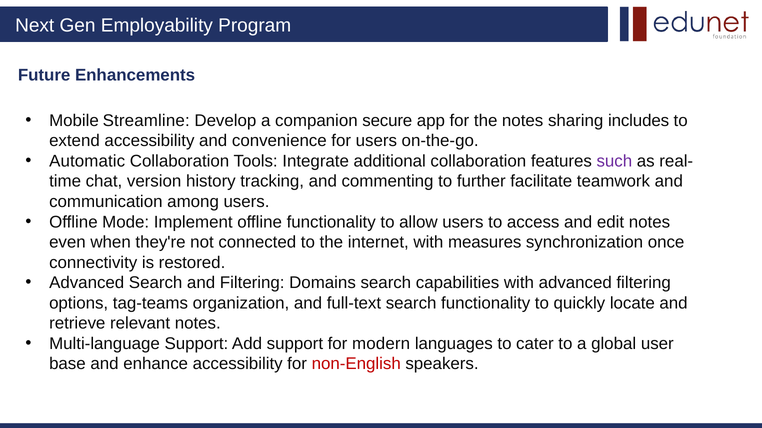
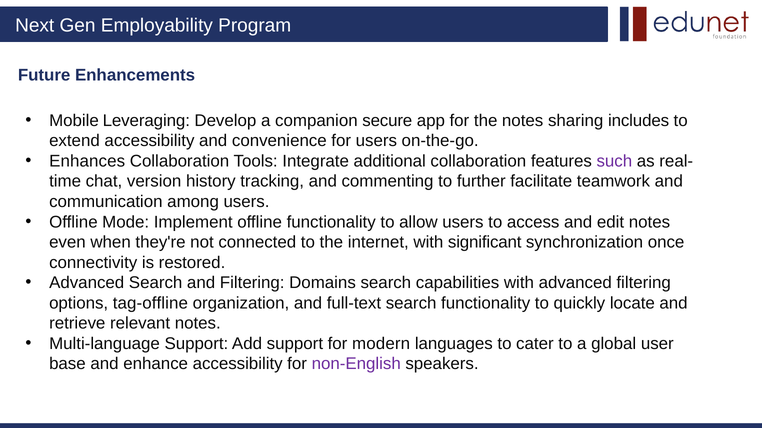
Streamline: Streamline -> Leveraging (146, 121)
Automatic: Automatic -> Enhances (87, 161)
measures: measures -> significant (485, 243)
tag-teams: tag-teams -> tag-offline (150, 304)
non-English colour: red -> purple (356, 364)
